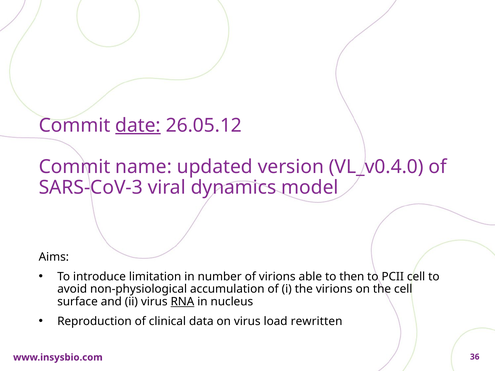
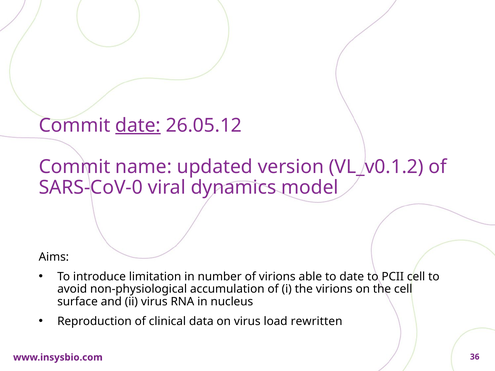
VL_v0.4.0: VL_v0.4.0 -> VL_v0.1.2 (376, 167)
SARS-CoV-3: SARS-CoV-3 -> SARS-CoV-0 (91, 188)
to then: then -> date (352, 277)
RNA underline: present -> none (182, 302)
